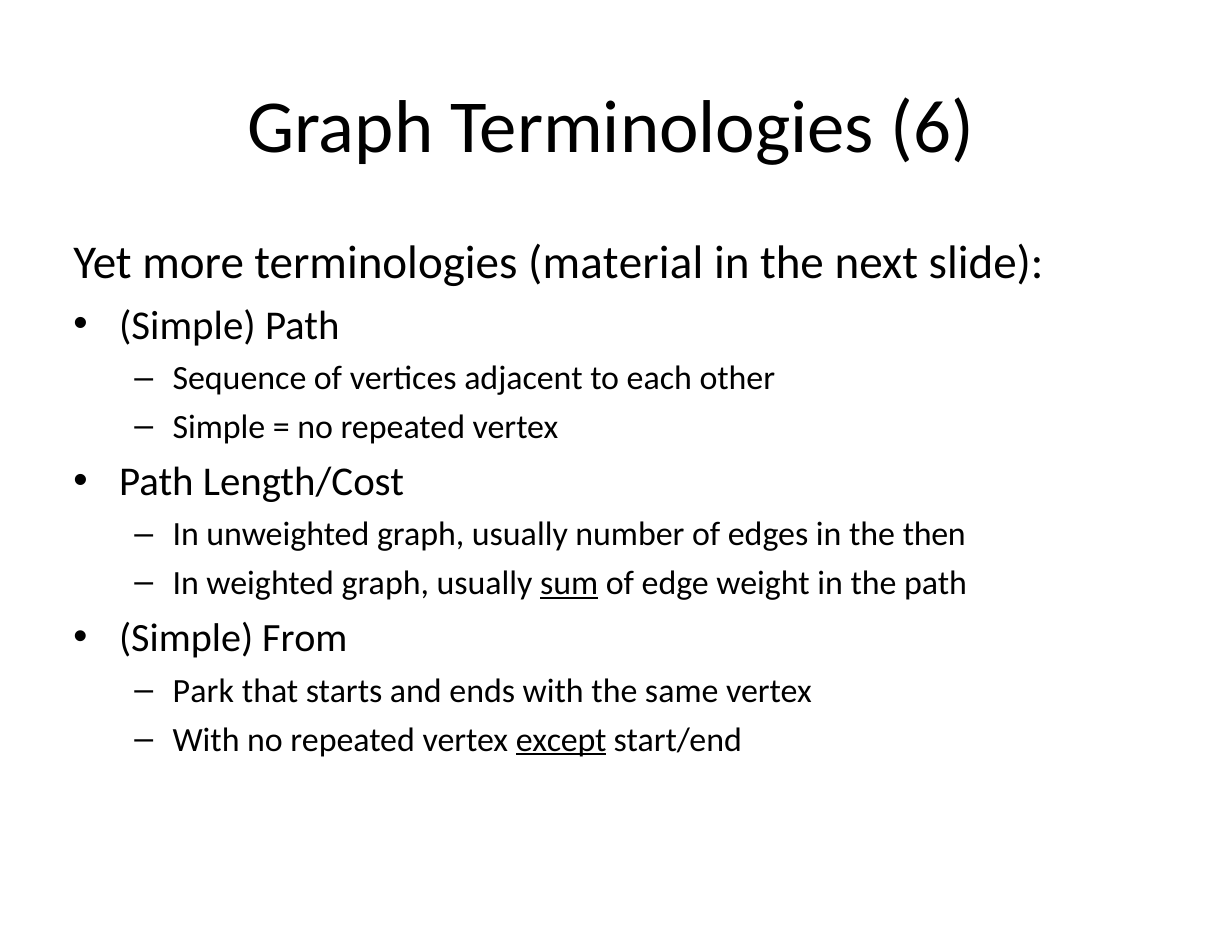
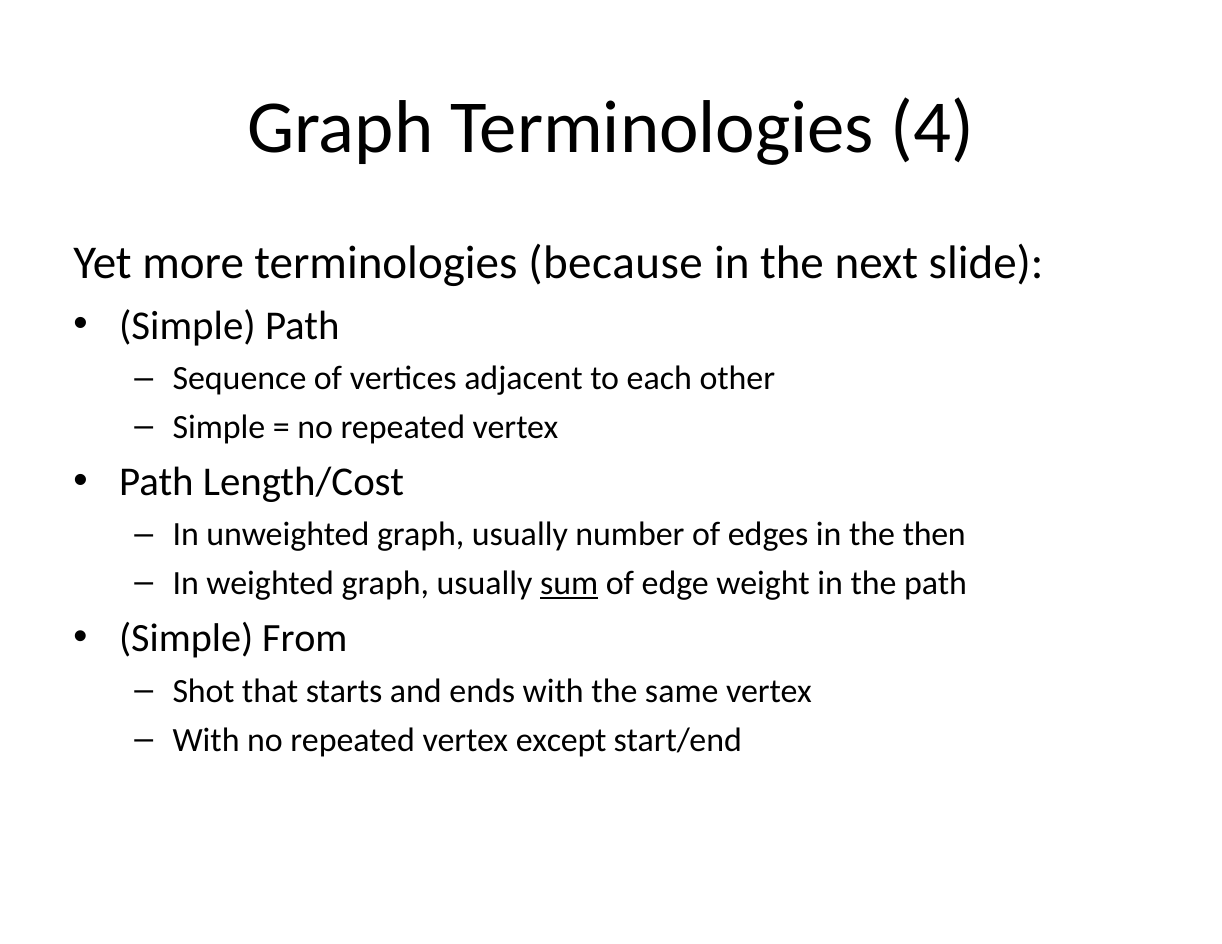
6: 6 -> 4 (933, 127)
material: material -> because (616, 263)
Park: Park -> Shot (204, 691)
except underline: present -> none (561, 740)
